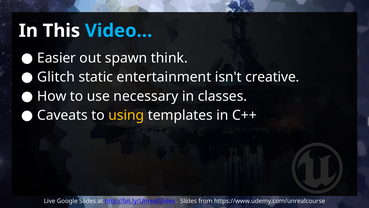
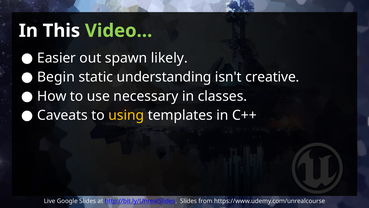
Video… colour: light blue -> light green (119, 31)
think: think -> likely (169, 58)
Glitch: Glitch -> Begin (56, 77)
entertainment: entertainment -> understanding (164, 77)
